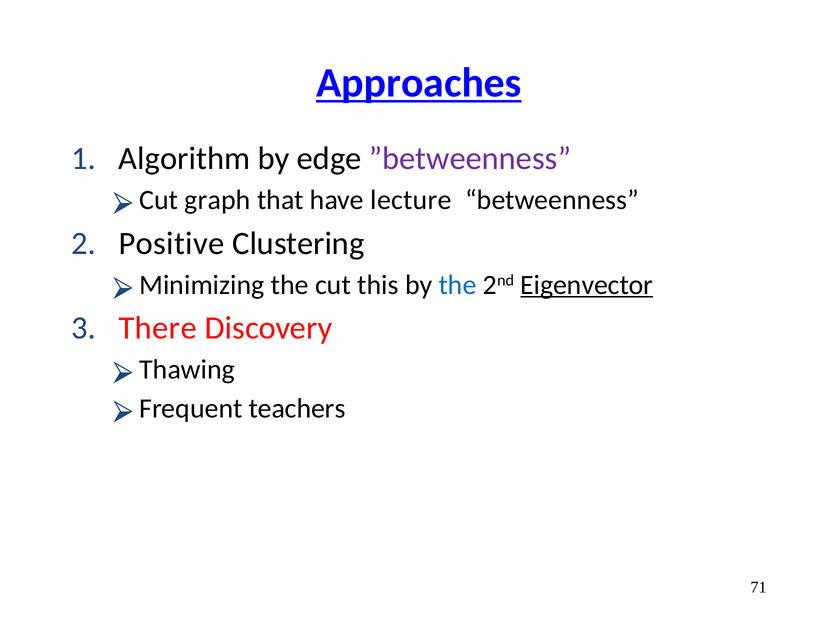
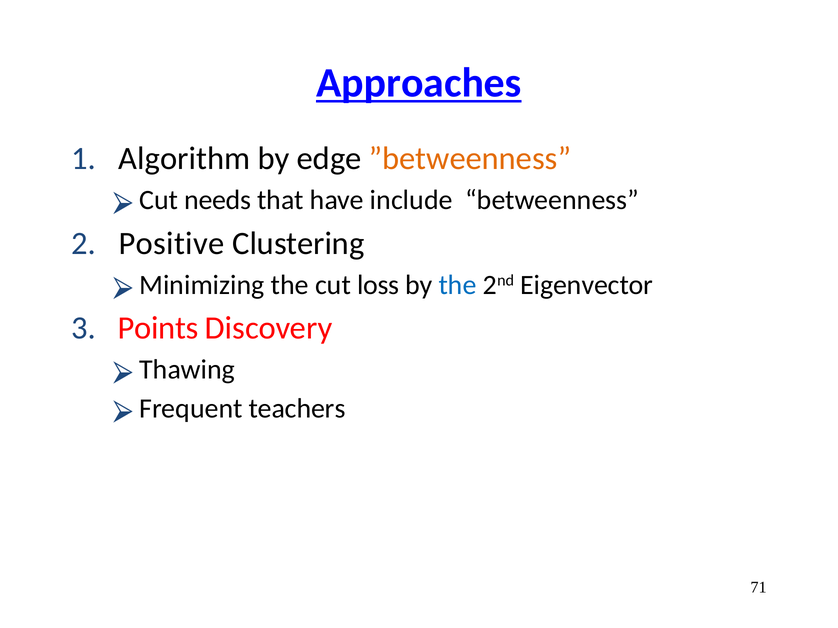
”betweenness colour: purple -> orange (470, 159)
graph: graph -> needs (218, 200)
lecture: lecture -> include (411, 200)
this: this -> loss (378, 285)
Eigenvector underline: present -> none (587, 285)
There: There -> Points (158, 328)
